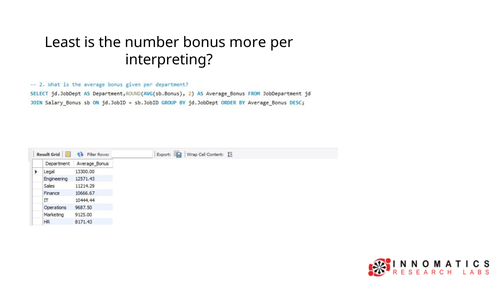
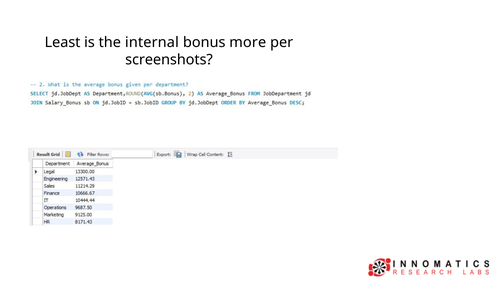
number: number -> internal (152, 42)
interpreting: interpreting -> screenshots (169, 60)
